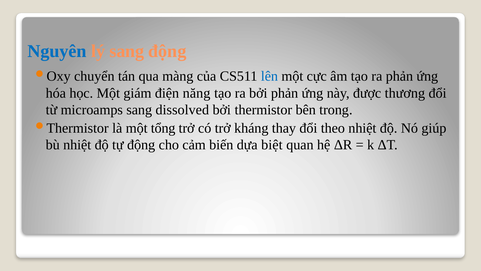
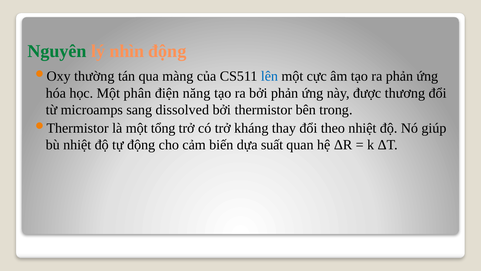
Nguyên colour: blue -> green (57, 51)
lý sang: sang -> nhìn (127, 51)
chuyển: chuyển -> thường (94, 76)
giám: giám -> phân (137, 93)
biệt: biệt -> suất (272, 145)
